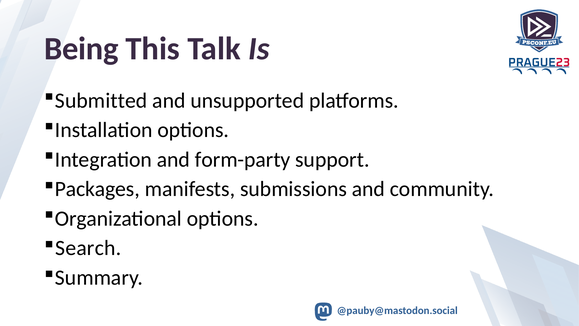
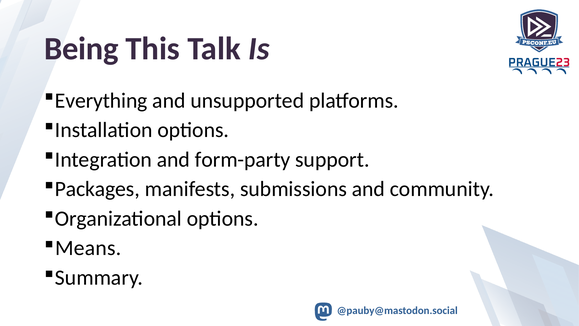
Submitted: Submitted -> Everything (101, 100)
Search: Search -> Means (88, 248)
